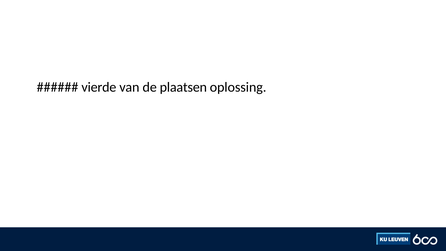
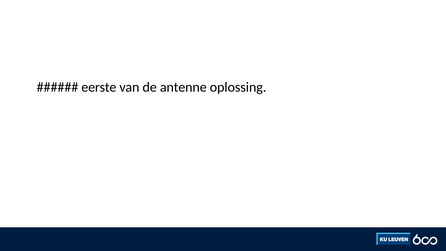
vierde: vierde -> eerste (99, 87)
plaatsen: plaatsen -> antenne (183, 87)
